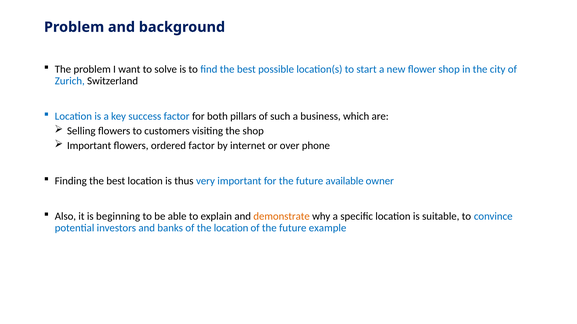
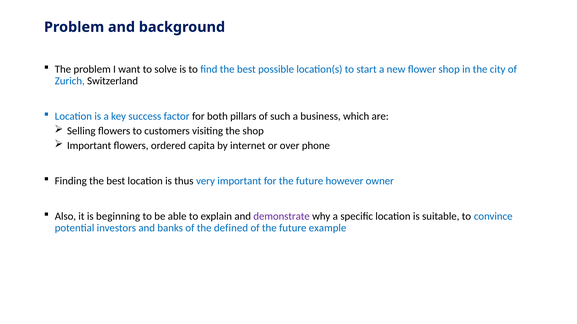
ordered factor: factor -> capita (202, 146)
available: available -> however (345, 181)
demonstrate colour: orange -> purple (282, 217)
the location: location -> defined (231, 228)
